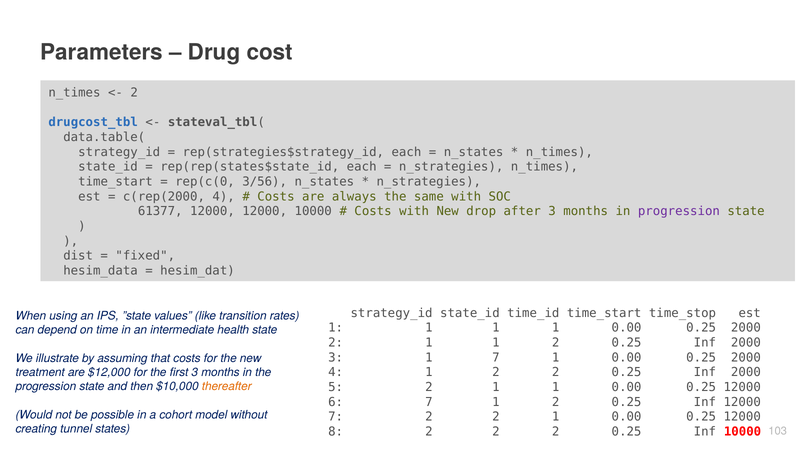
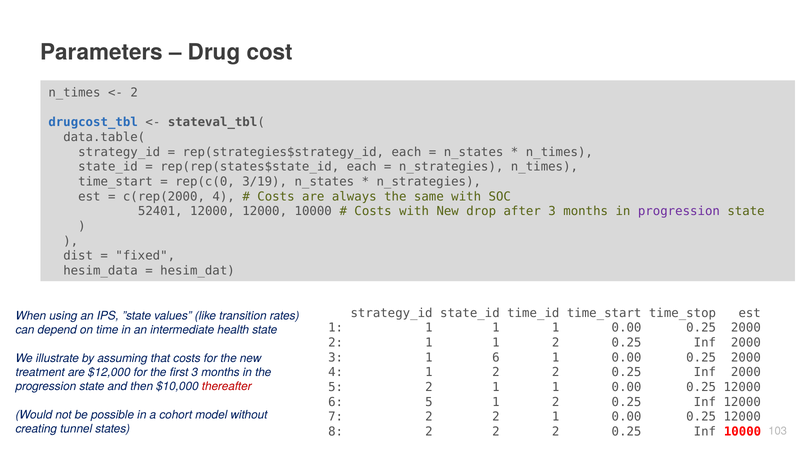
3/56: 3/56 -> 3/19 (265, 182)
61377: 61377 -> 52401 (160, 211)
1 7: 7 -> 6 (496, 358)
thereafter colour: orange -> red (227, 386)
6 7: 7 -> 5 (429, 402)
